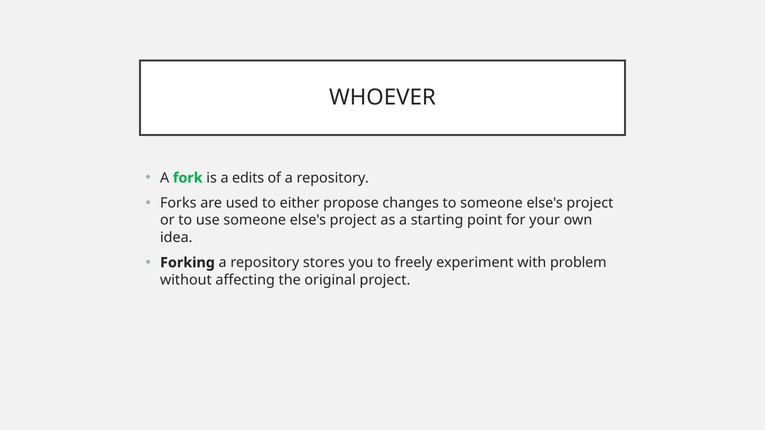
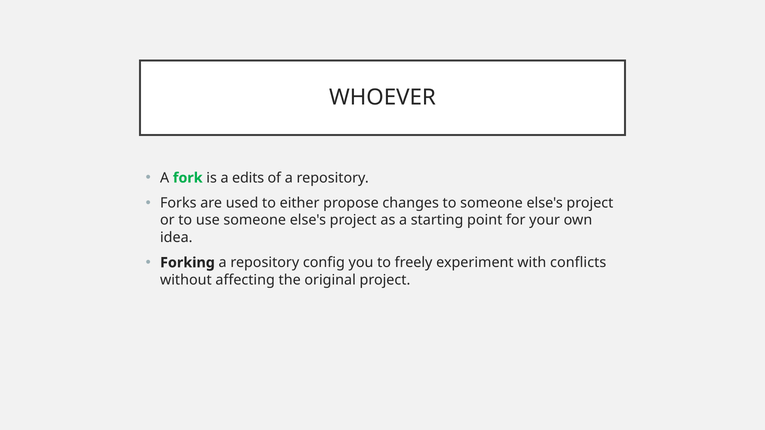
stores: stores -> config (324, 263)
problem: problem -> conflicts (578, 263)
